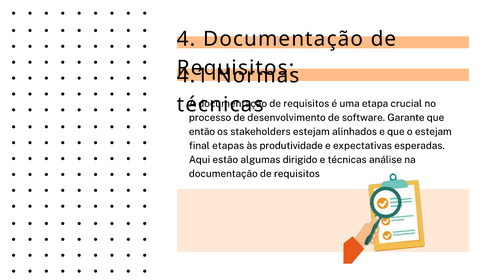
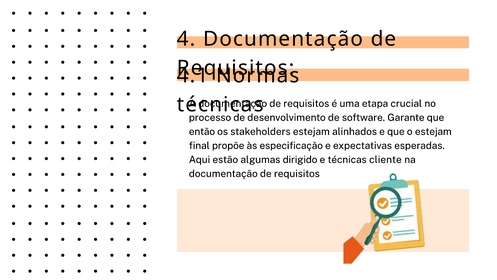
etapas: etapas -> propõe (228, 145)
produtividade: produtividade -> especificação (291, 145)
análise: análise -> cliente (385, 159)
